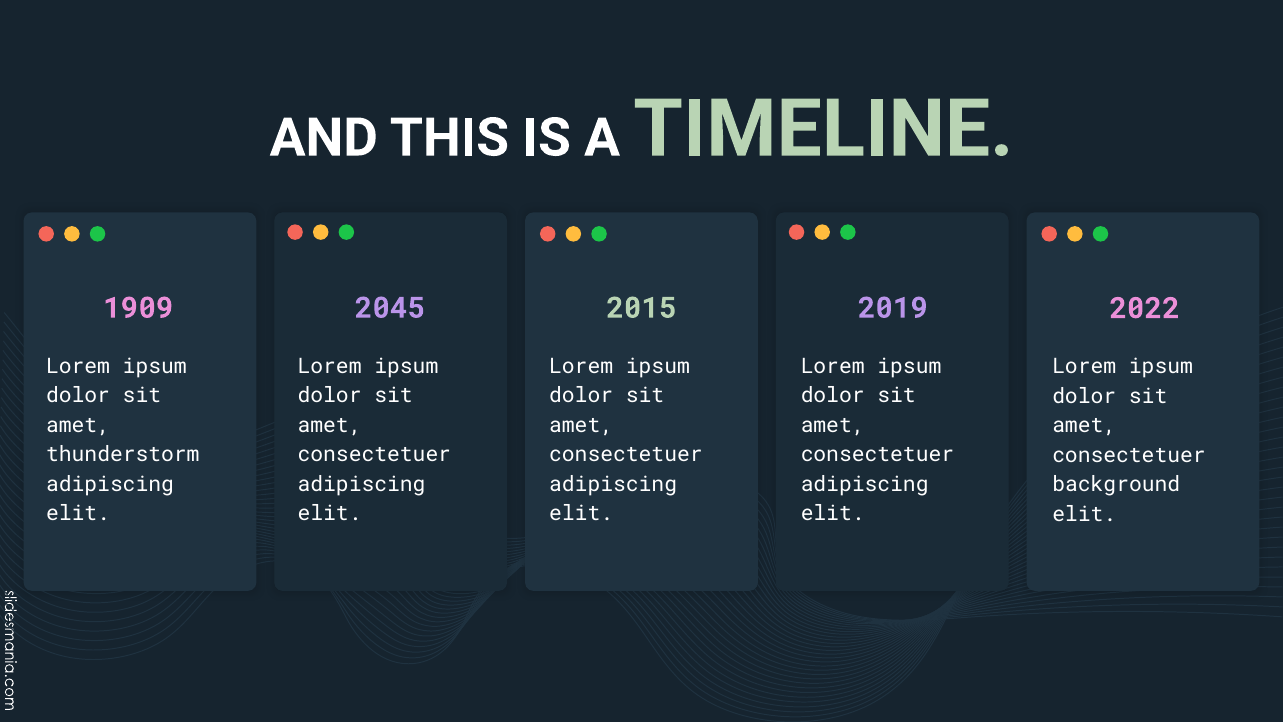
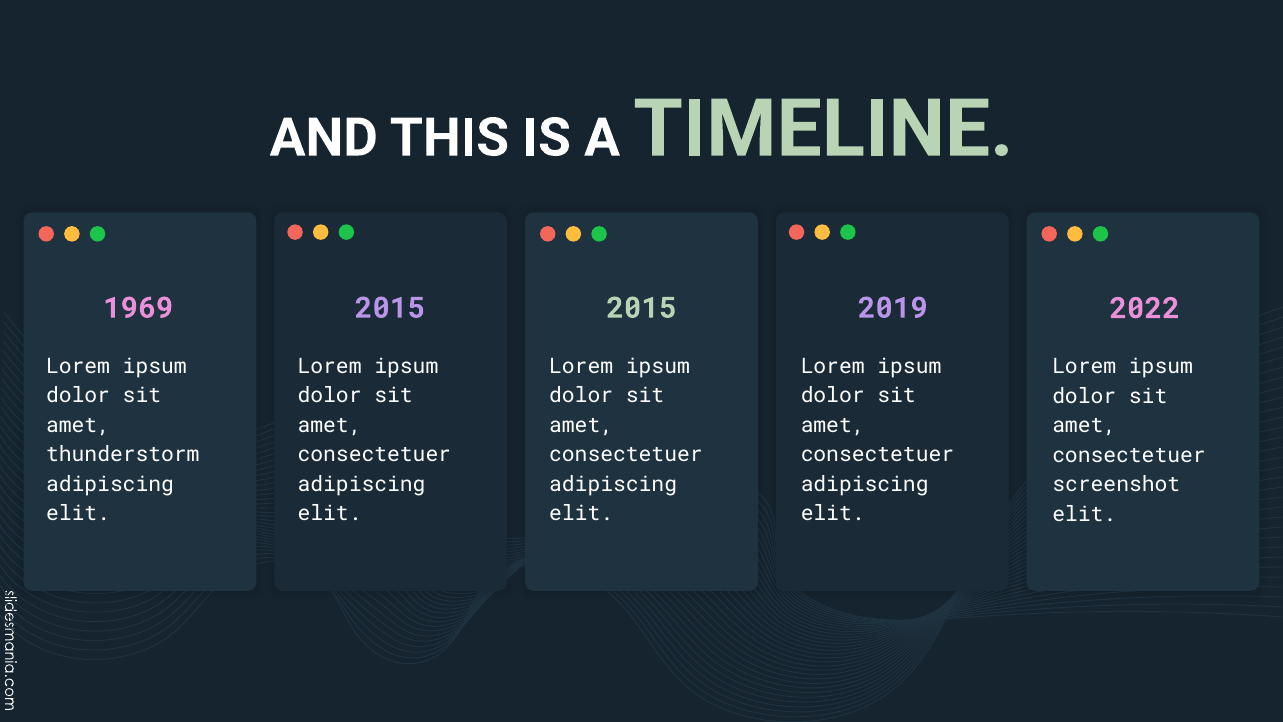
1909: 1909 -> 1969 (138, 308)
2045: 2045 -> 2015 (390, 308)
background: background -> screenshot (1116, 484)
